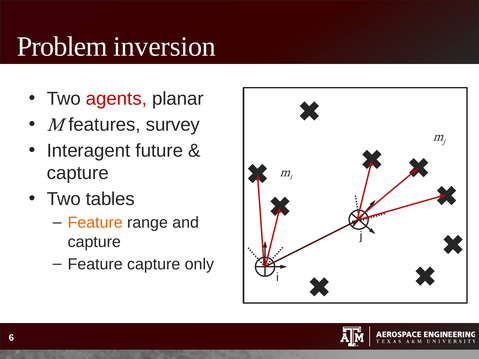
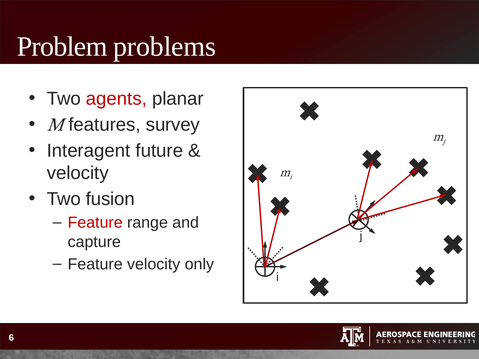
inversion: inversion -> problems (165, 47)
capture: capture -> velocity (78, 173)
tables: tables -> fusion (110, 199)
Feature colour: orange -> red (95, 223)
Feature capture: capture -> velocity (154, 264)
